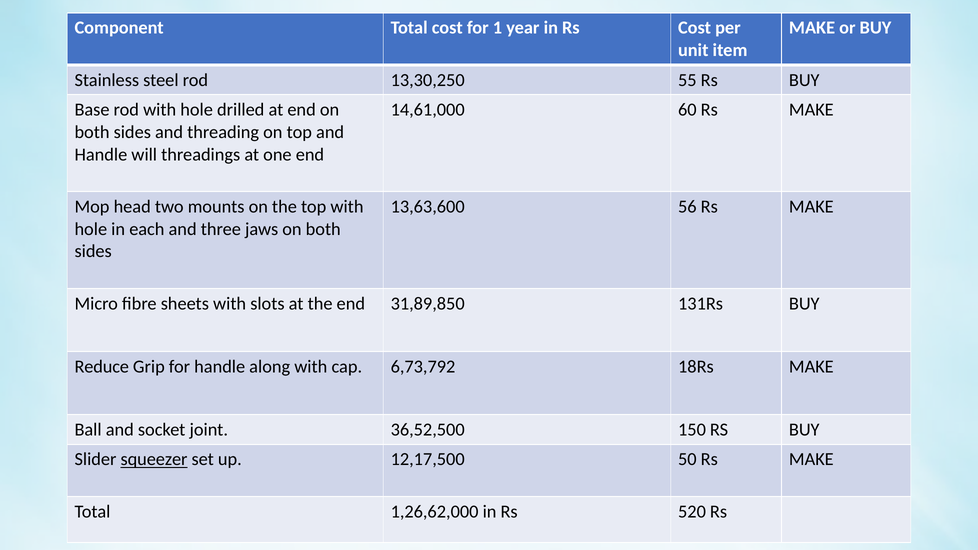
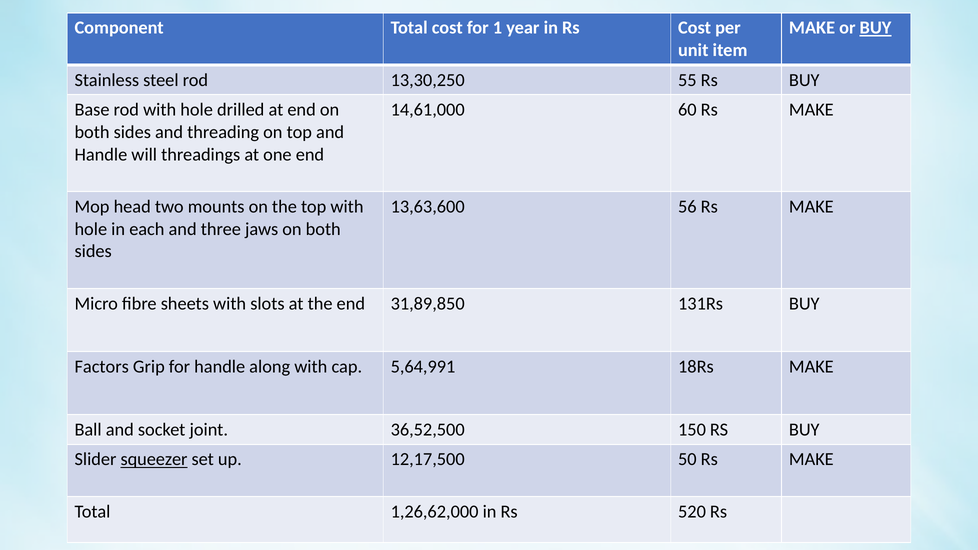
BUY underline: none -> present (875, 28)
Reduce: Reduce -> Factors (102, 367)
6,73,792: 6,73,792 -> 5,64,991 (423, 367)
